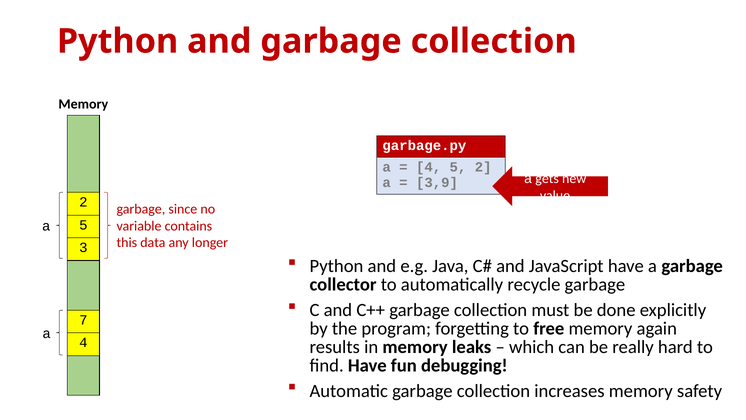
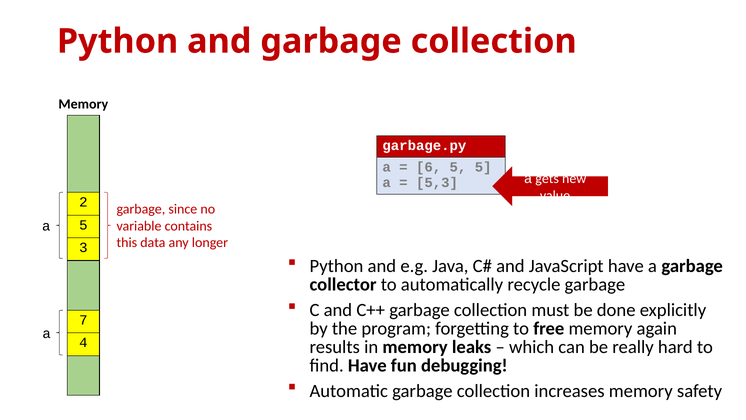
4: 4 -> 6 (429, 167)
5 2: 2 -> 5 (483, 167)
3,9: 3,9 -> 5,3 (437, 183)
